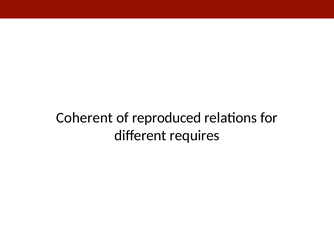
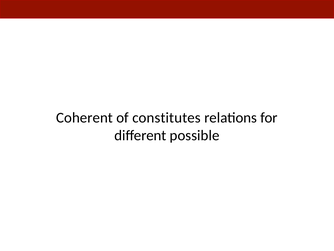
reproduced: reproduced -> constitutes (167, 117)
requires: requires -> possible (195, 135)
